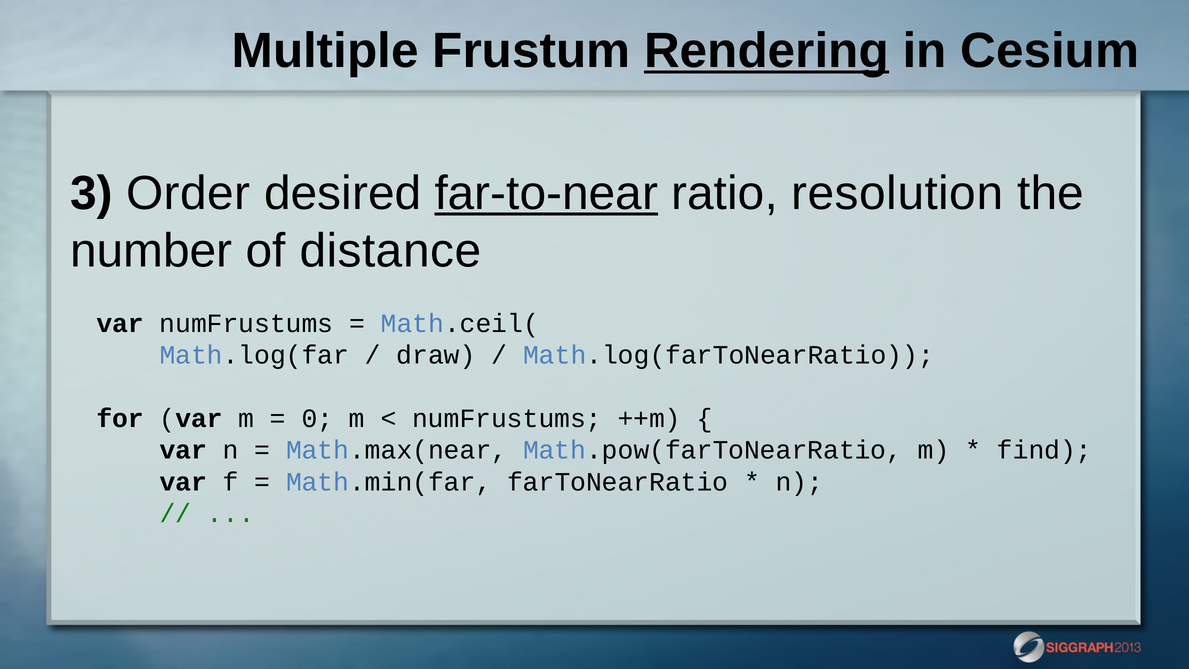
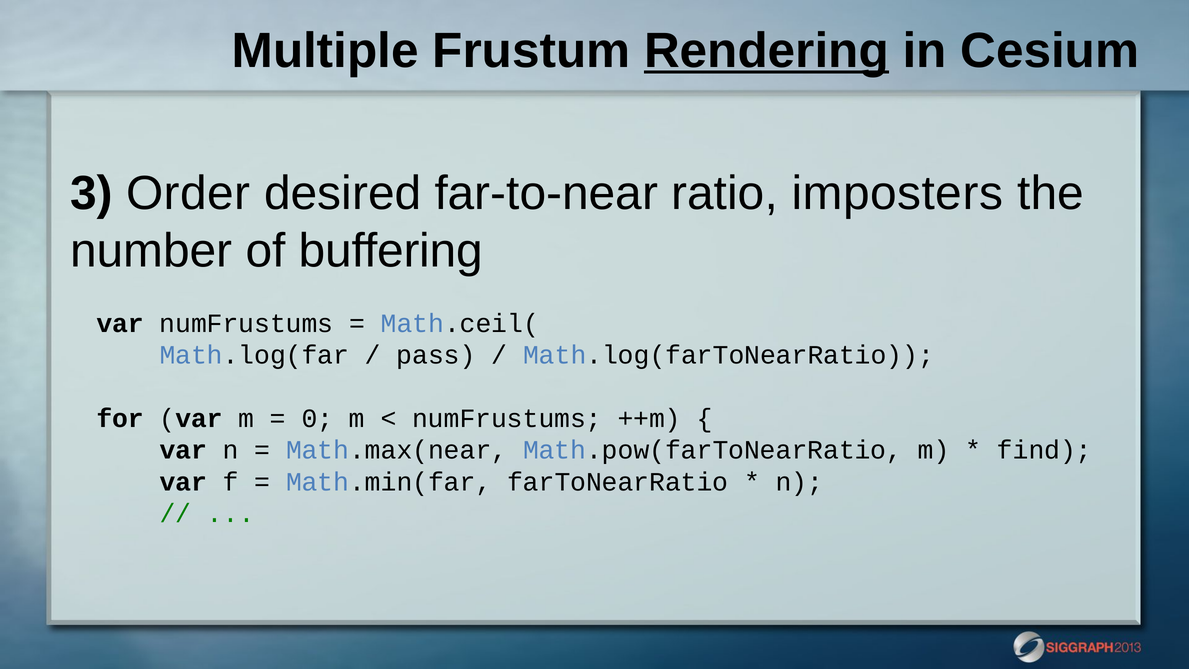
far-to-near underline: present -> none (546, 193)
resolution: resolution -> imposters (897, 193)
distance: distance -> buffering (391, 251)
draw: draw -> pass (436, 355)
